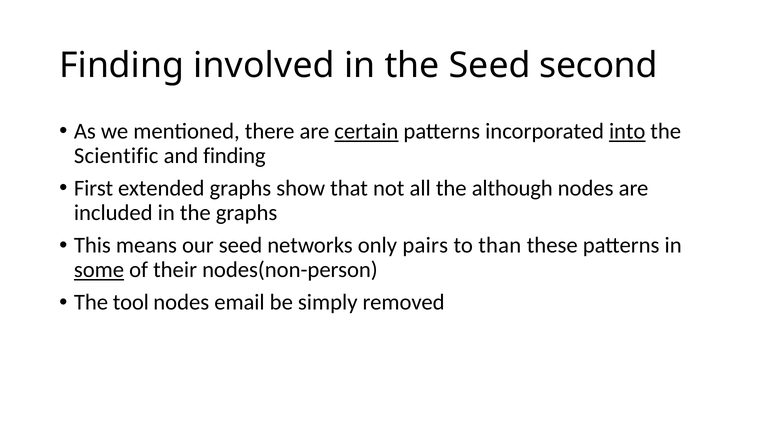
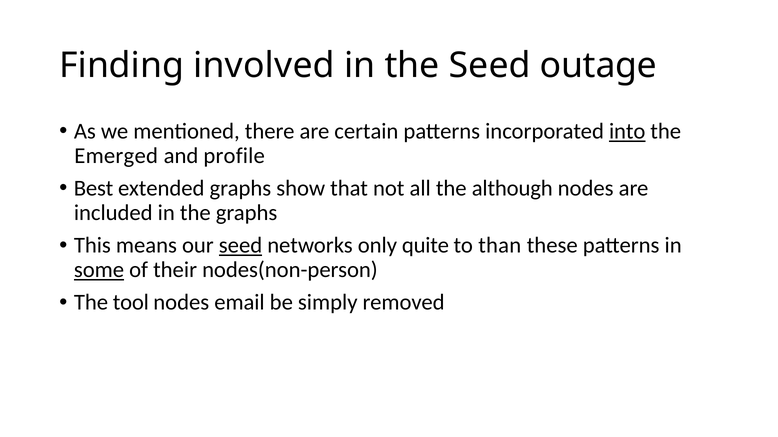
second: second -> outage (598, 65)
certain underline: present -> none (366, 132)
Scientific: Scientific -> Emerged (116, 156)
and finding: finding -> profile (234, 156)
First: First -> Best (94, 189)
seed underline: none -> present (241, 246)
pairs: pairs -> quite (425, 246)
